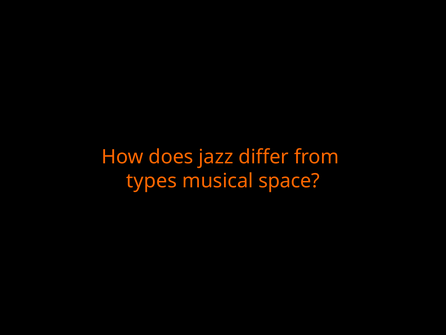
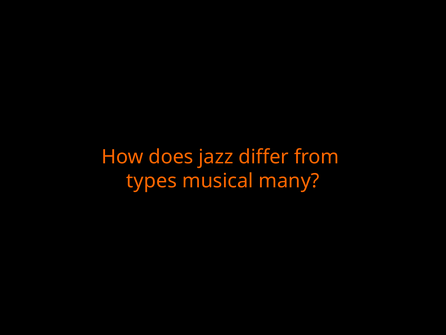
space: space -> many (289, 181)
